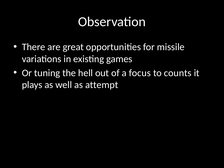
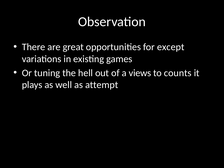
missile: missile -> except (171, 47)
focus: focus -> views (140, 73)
